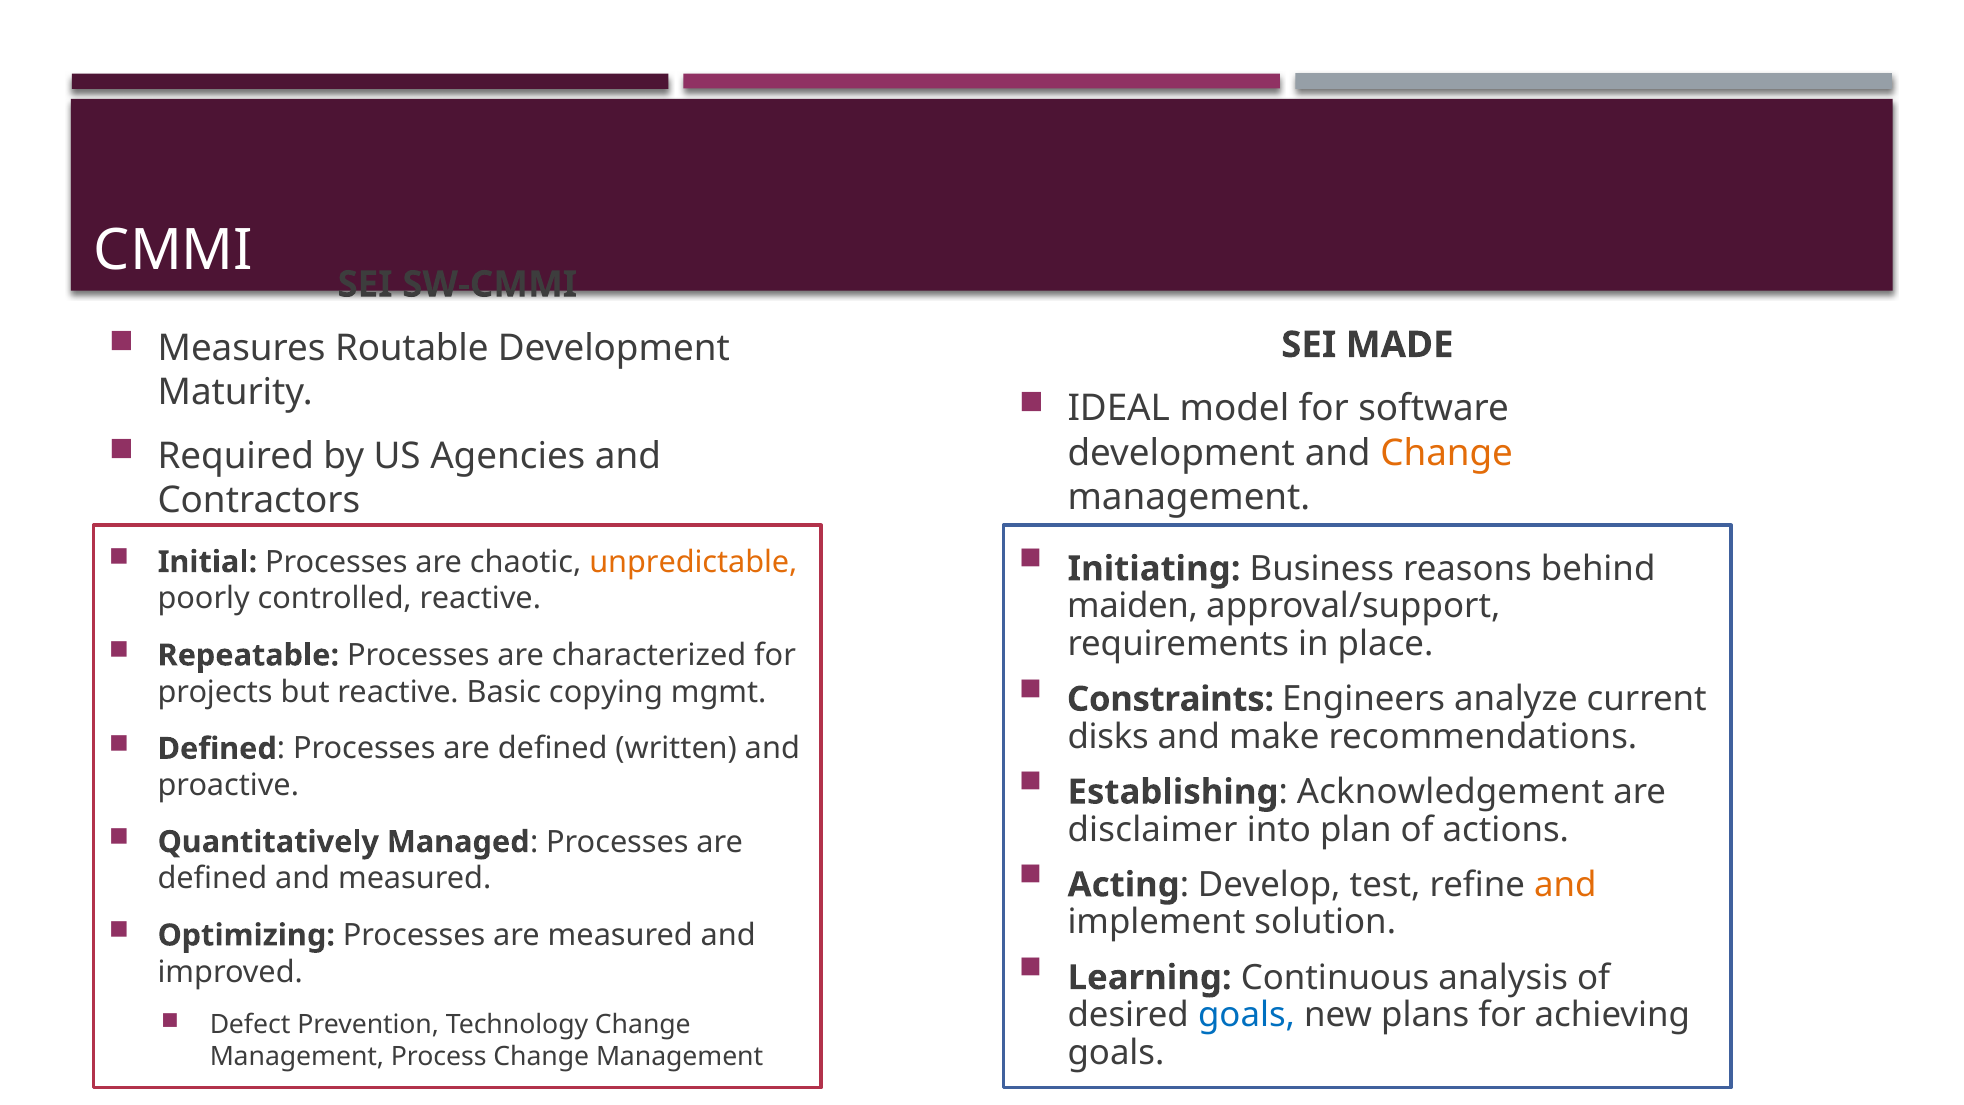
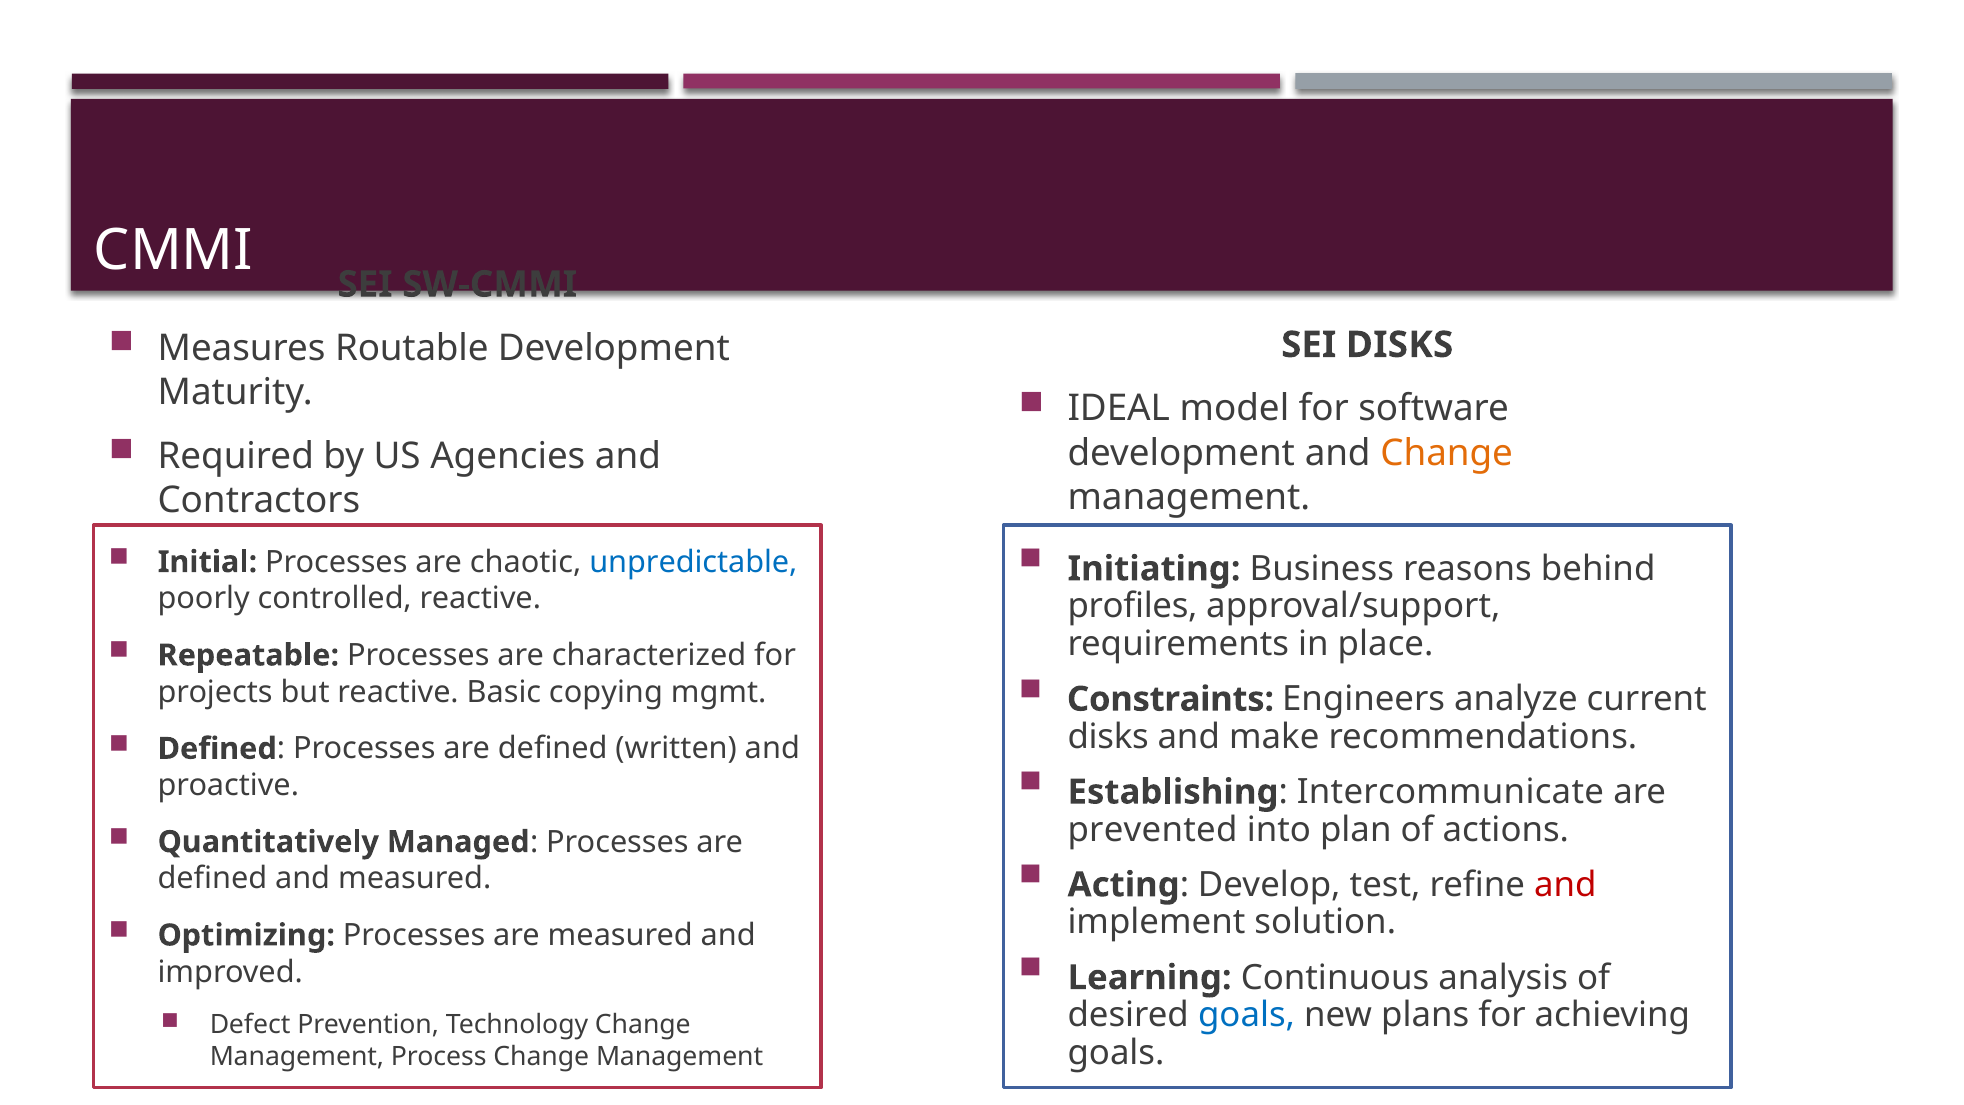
SEI MADE: MADE -> DISKS (1400, 345)
unpredictable colour: orange -> blue (693, 562)
maiden: maiden -> profiles (1133, 606)
Acknowledgement: Acknowledgement -> Intercommunicate (1450, 792)
disclaimer: disclaimer -> prevented (1152, 829)
and colour: orange -> red (1565, 885)
